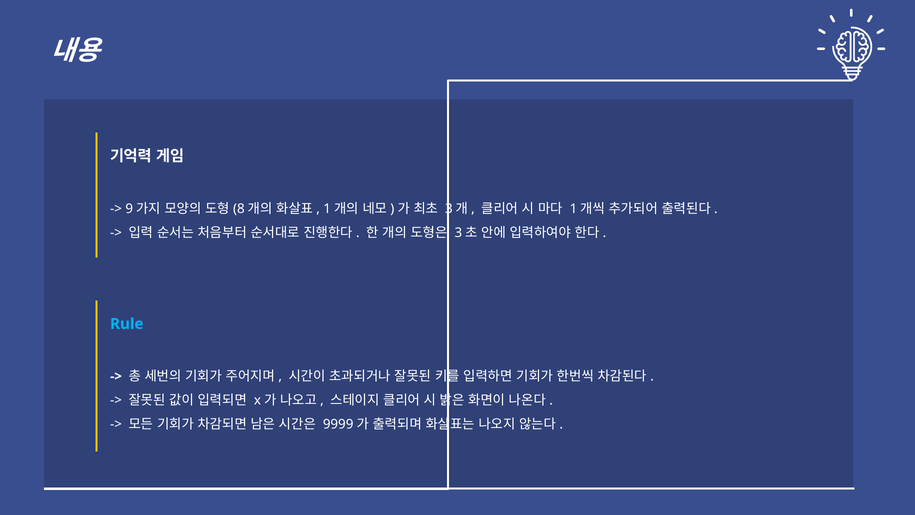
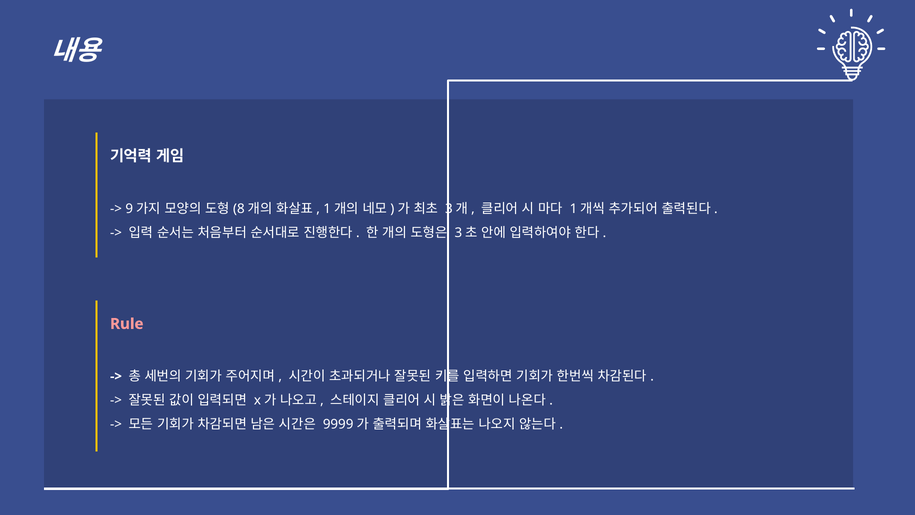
Rule colour: light blue -> pink (127, 324)
